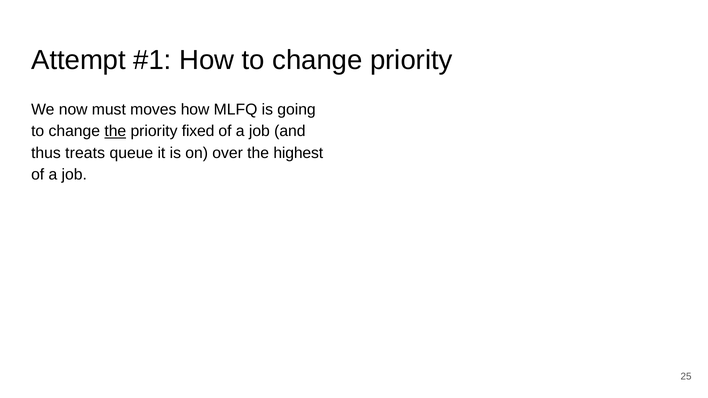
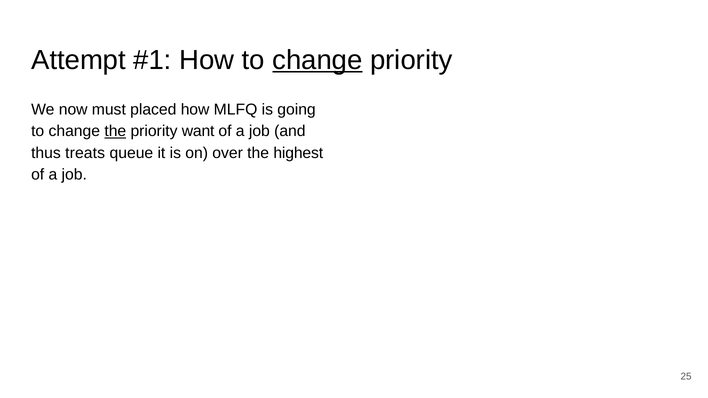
change underline: none -> present (317, 60)
moves: moves -> placed (153, 110)
fixed: fixed -> want (198, 131)
